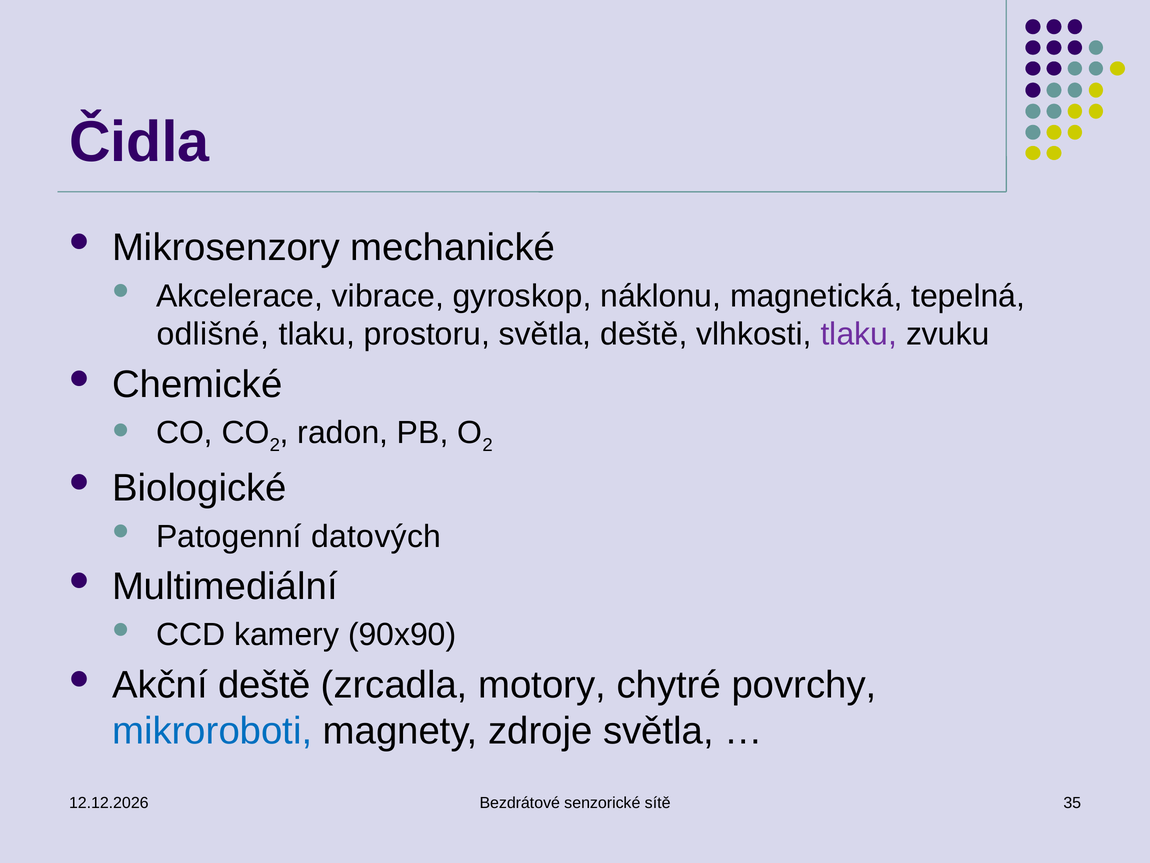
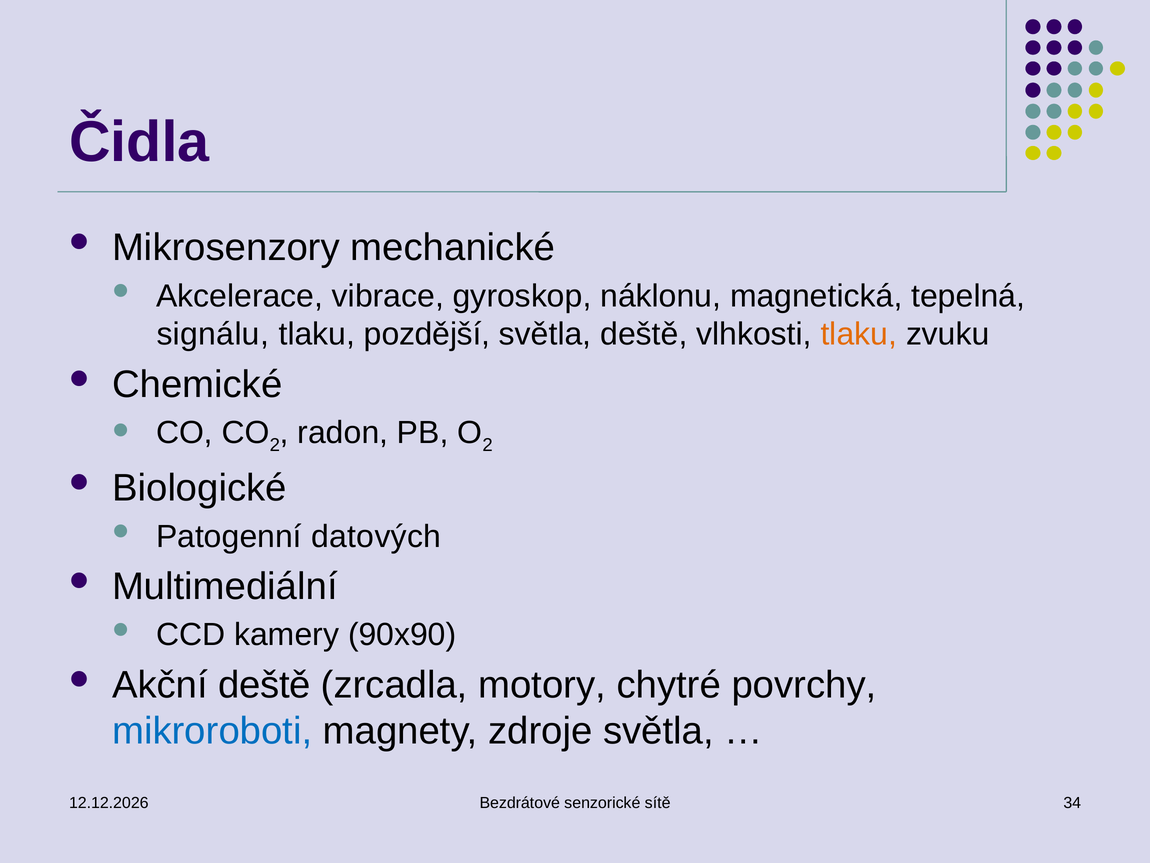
odlišné: odlišné -> signálu (213, 334)
prostoru: prostoru -> pozdější (427, 334)
tlaku colour: purple -> orange (859, 334)
35: 35 -> 34 (1072, 802)
